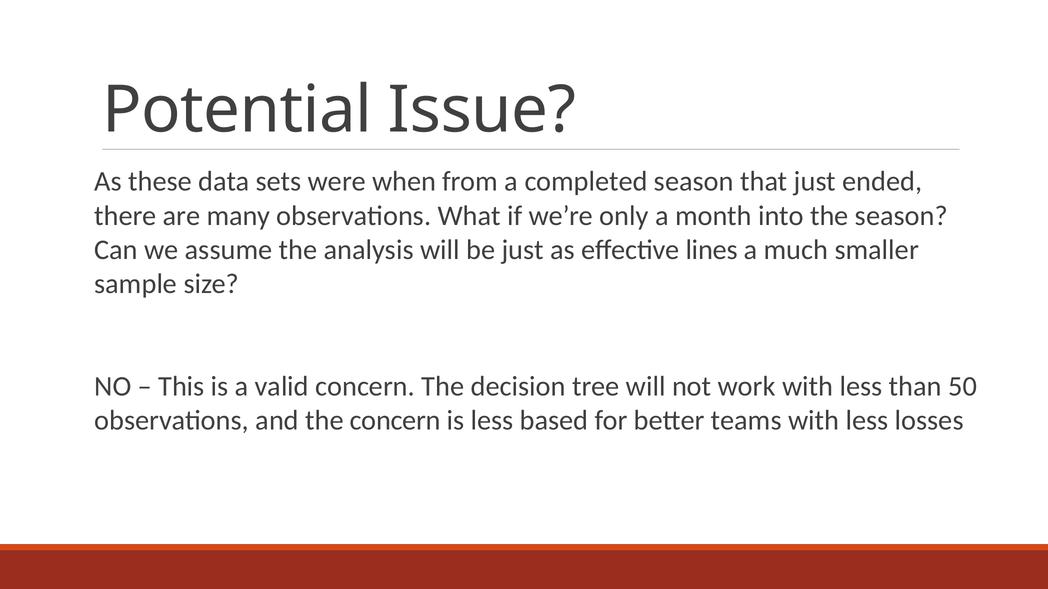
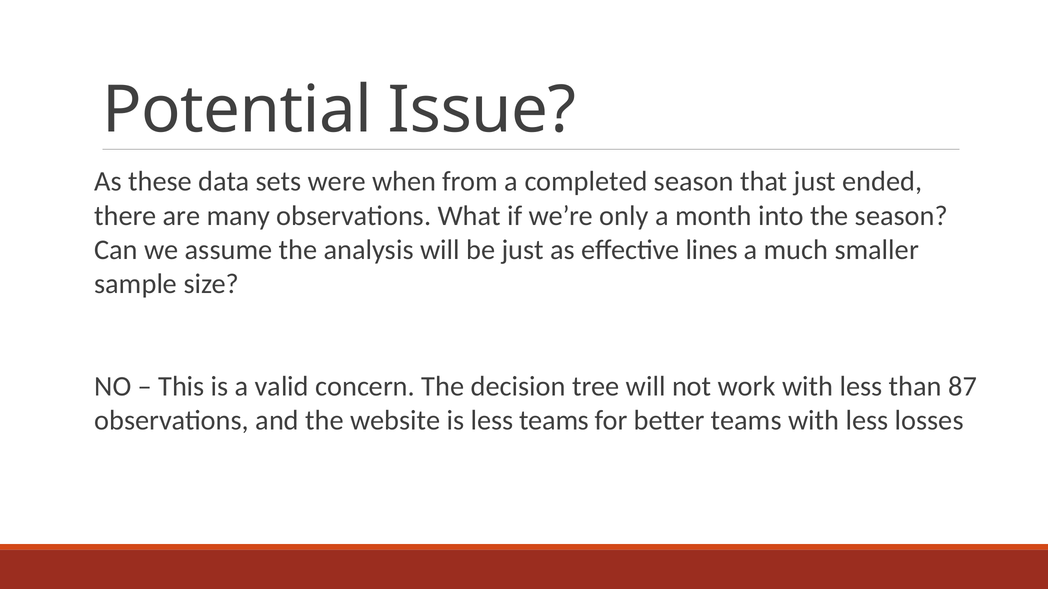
50: 50 -> 87 (963, 387)
the concern: concern -> website (395, 421)
less based: based -> teams (554, 421)
